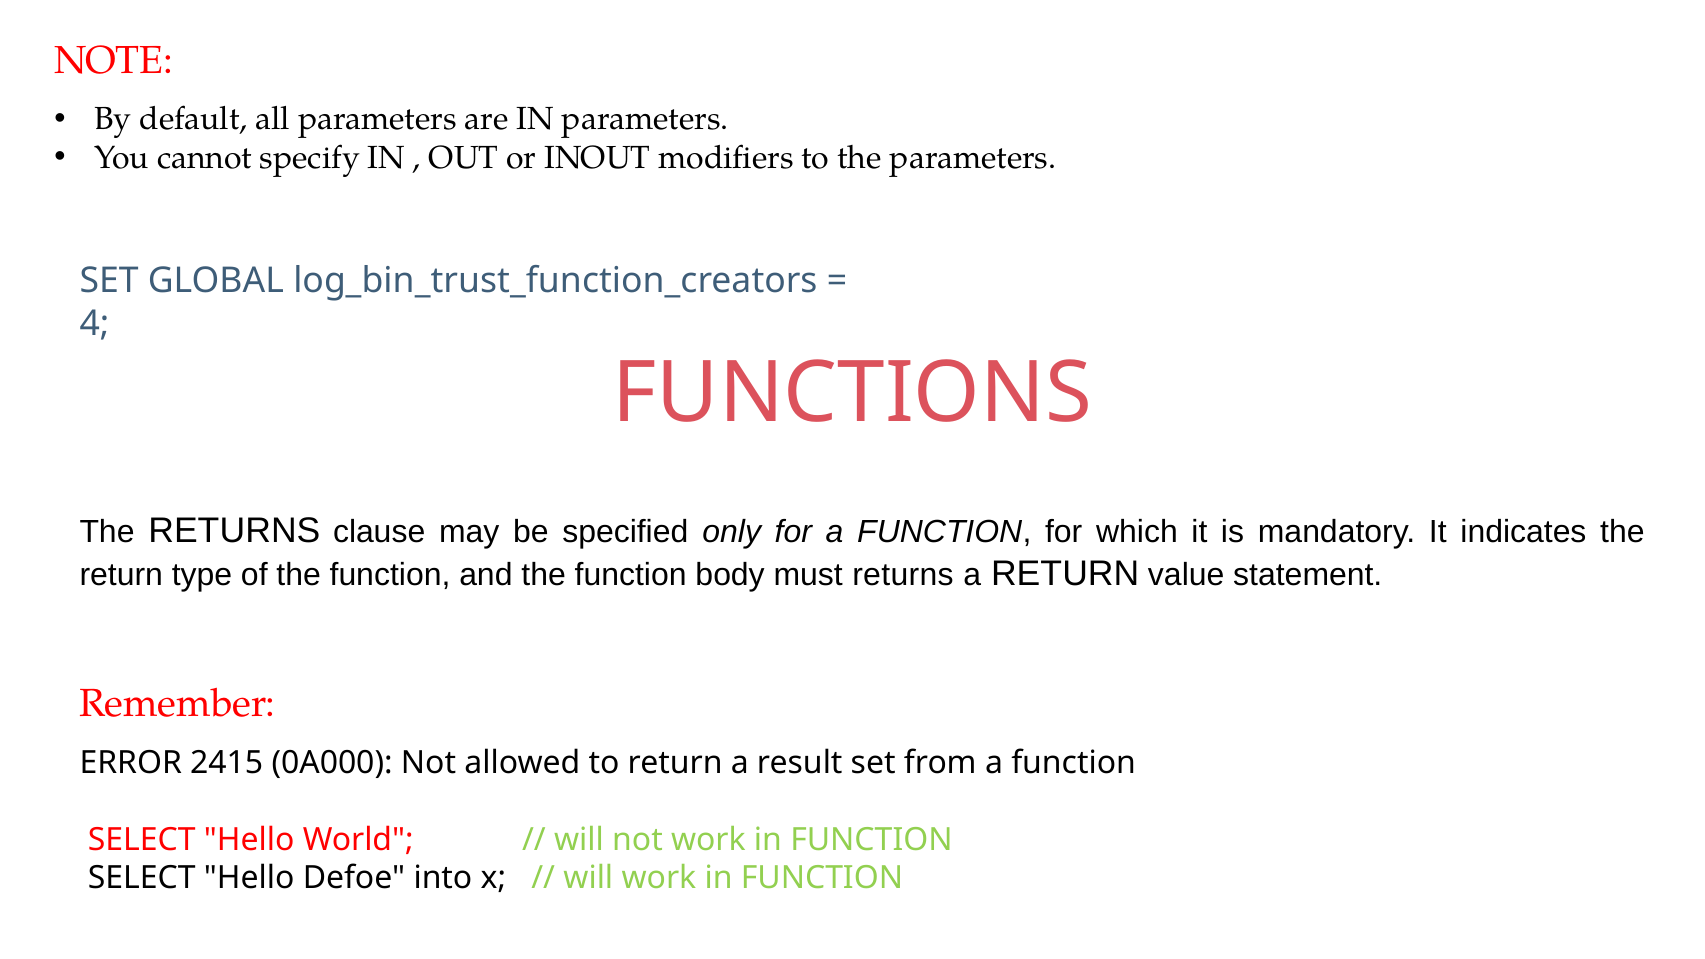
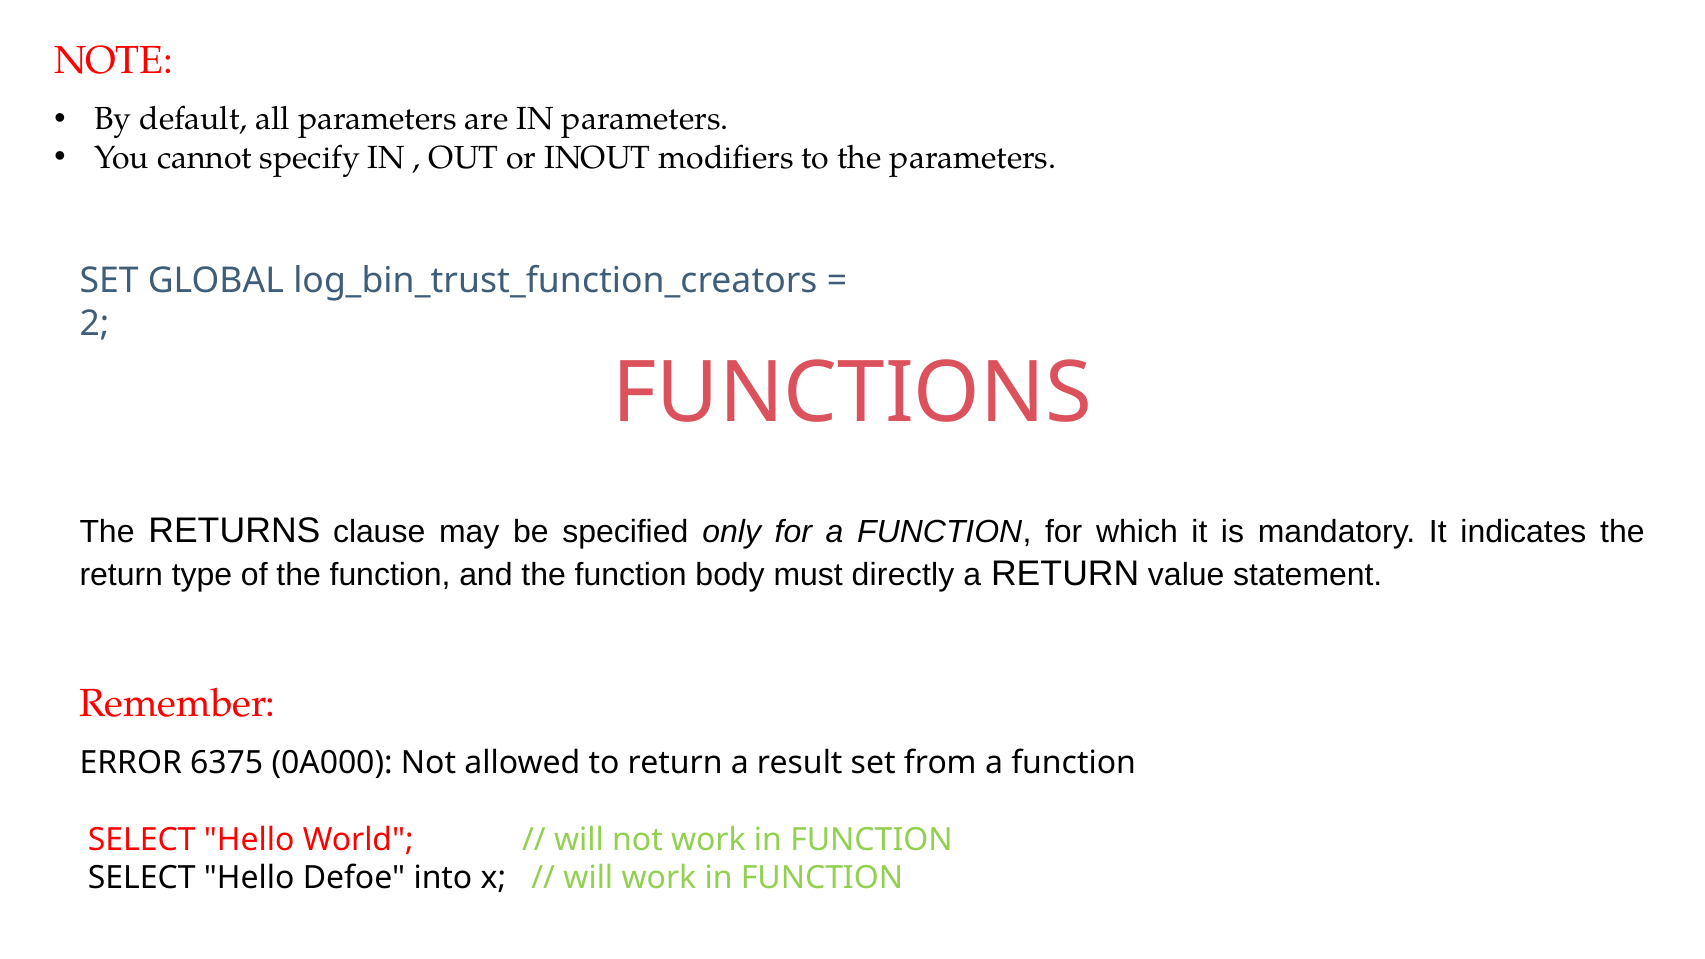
4: 4 -> 2 (95, 324)
must returns: returns -> directly (903, 575)
2415: 2415 -> 6375 (227, 763)
